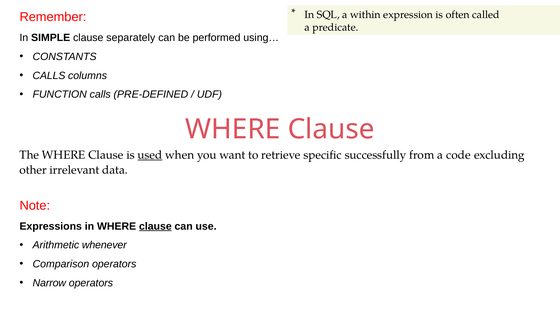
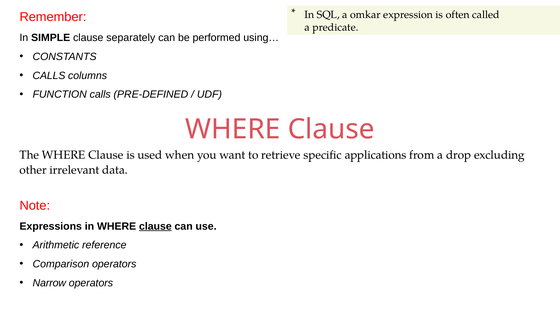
within: within -> omkar (365, 15)
used underline: present -> none (150, 155)
successfully: successfully -> applications (376, 155)
code: code -> drop (459, 155)
whenever: whenever -> reference (104, 245)
